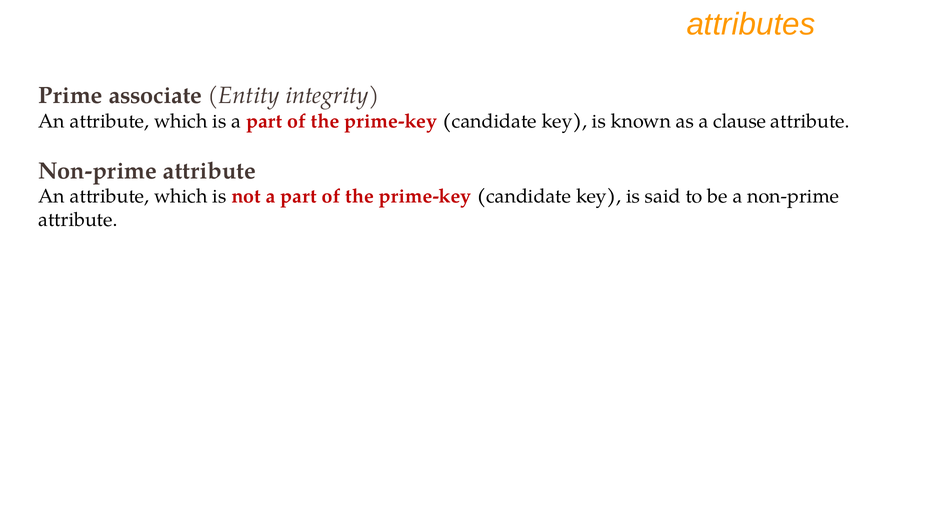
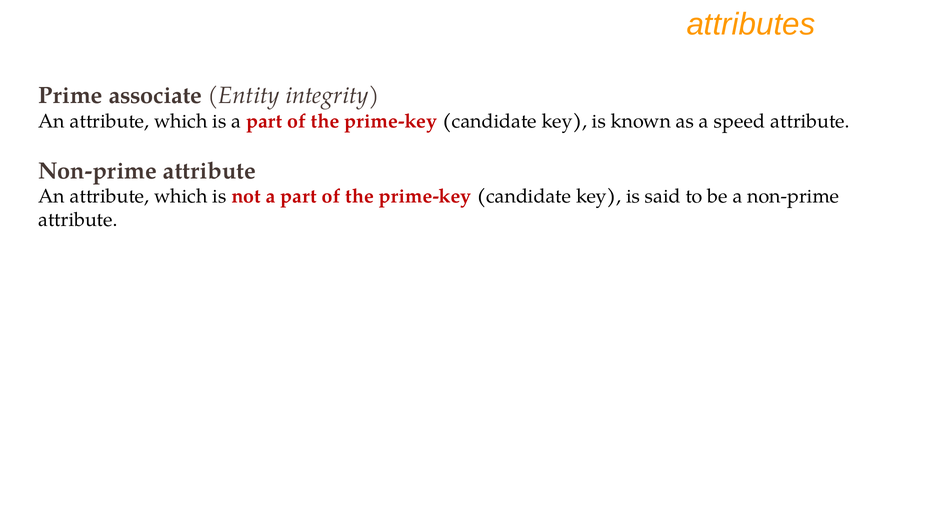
clause: clause -> speed (740, 121)
